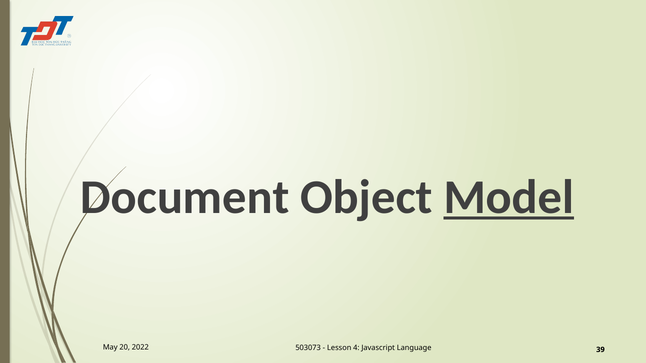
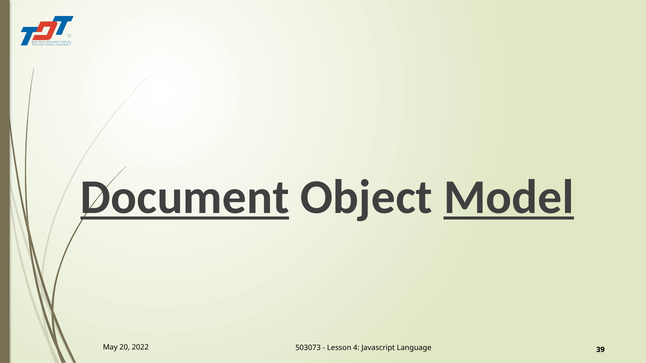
Document underline: none -> present (185, 198)
